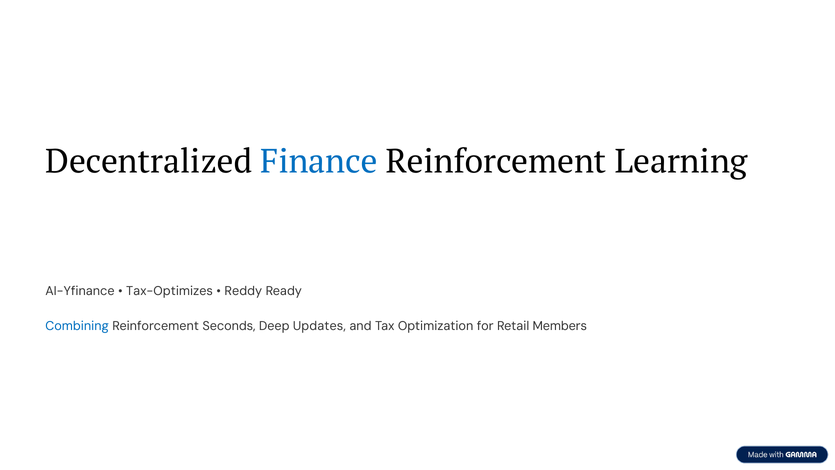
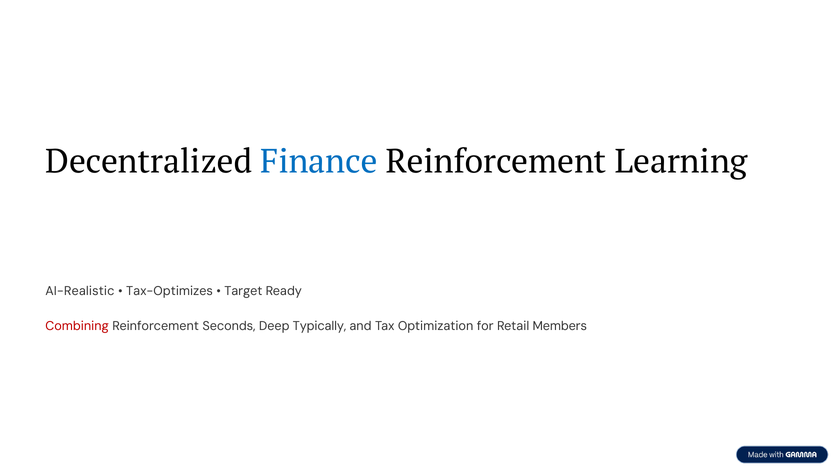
AI-Yfinance: AI-Yfinance -> AI-Realistic (80, 291)
Reddy: Reddy -> Target (243, 291)
Combining colour: blue -> red (77, 326)
Updates: Updates -> Typically (320, 326)
